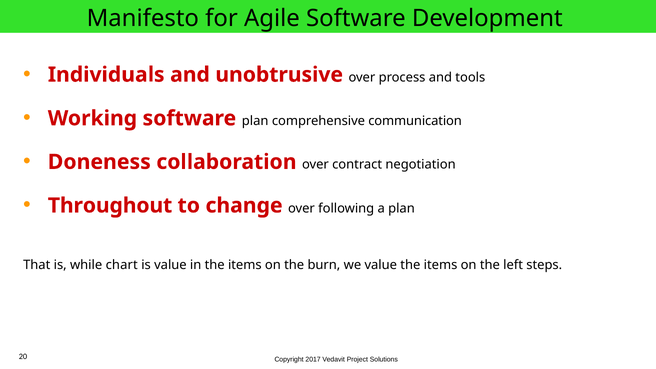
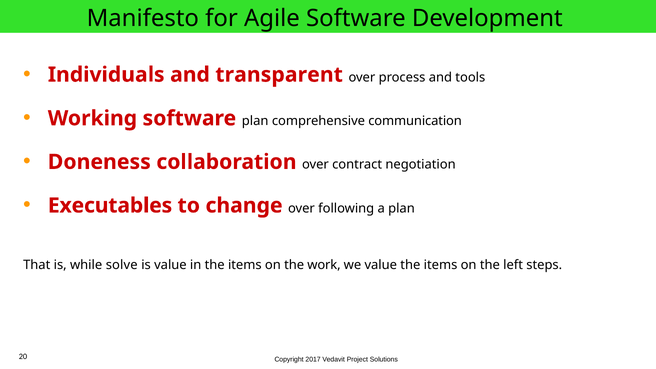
unobtrusive: unobtrusive -> transparent (279, 75)
Throughout: Throughout -> Executables (110, 206)
chart: chart -> solve (122, 265)
burn: burn -> work (324, 265)
